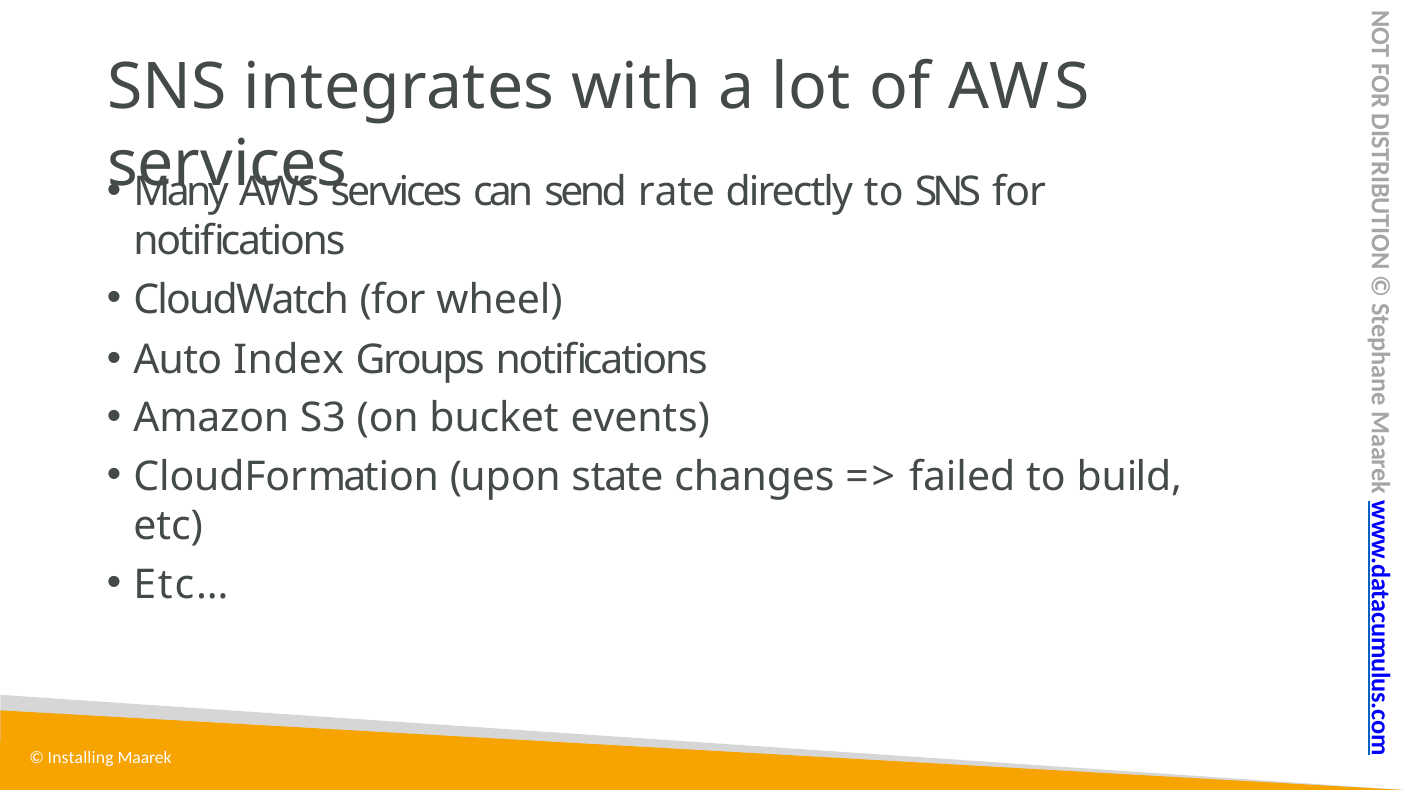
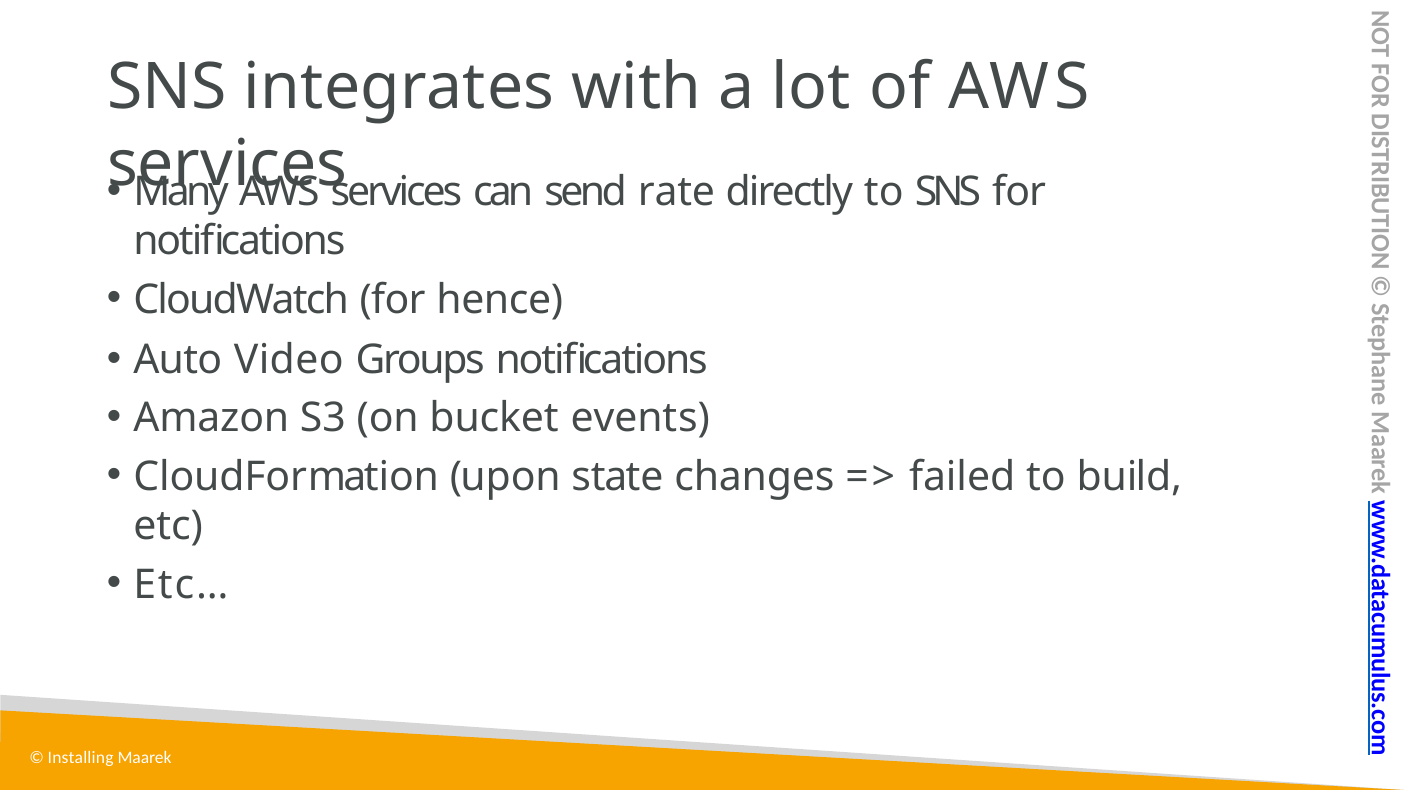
wheel: wheel -> hence (500, 300)
Index: Index -> Video (289, 360)
